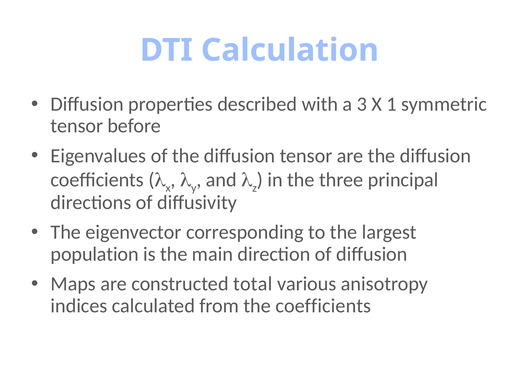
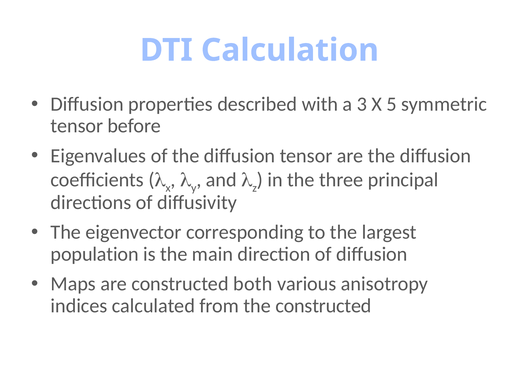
1: 1 -> 5 (392, 104)
total: total -> both (253, 284)
the coefficients: coefficients -> constructed (323, 306)
